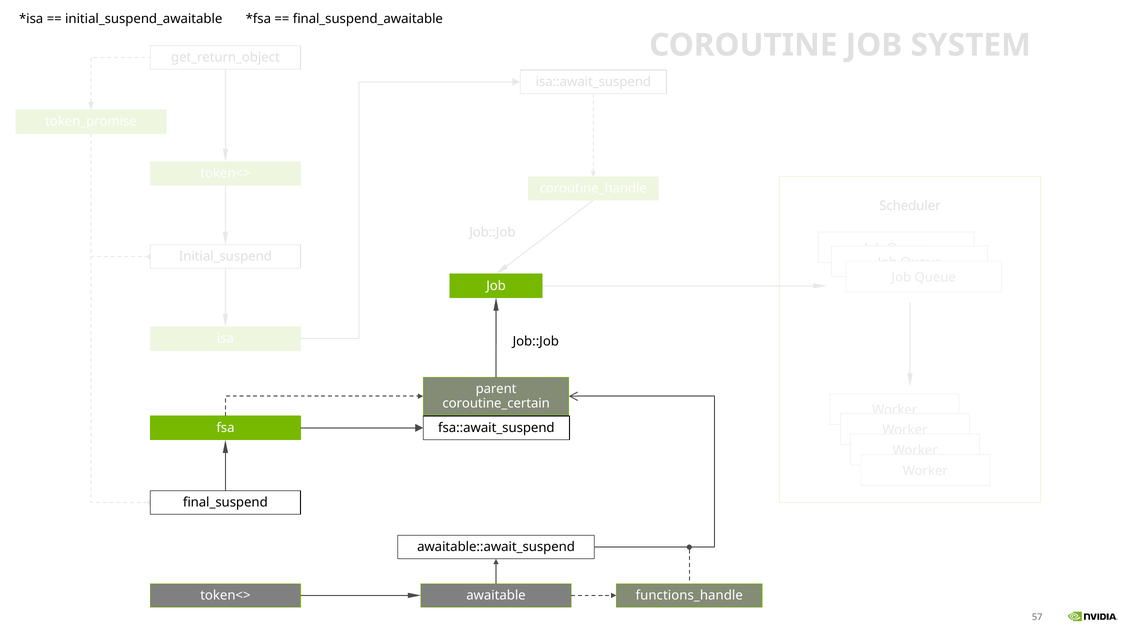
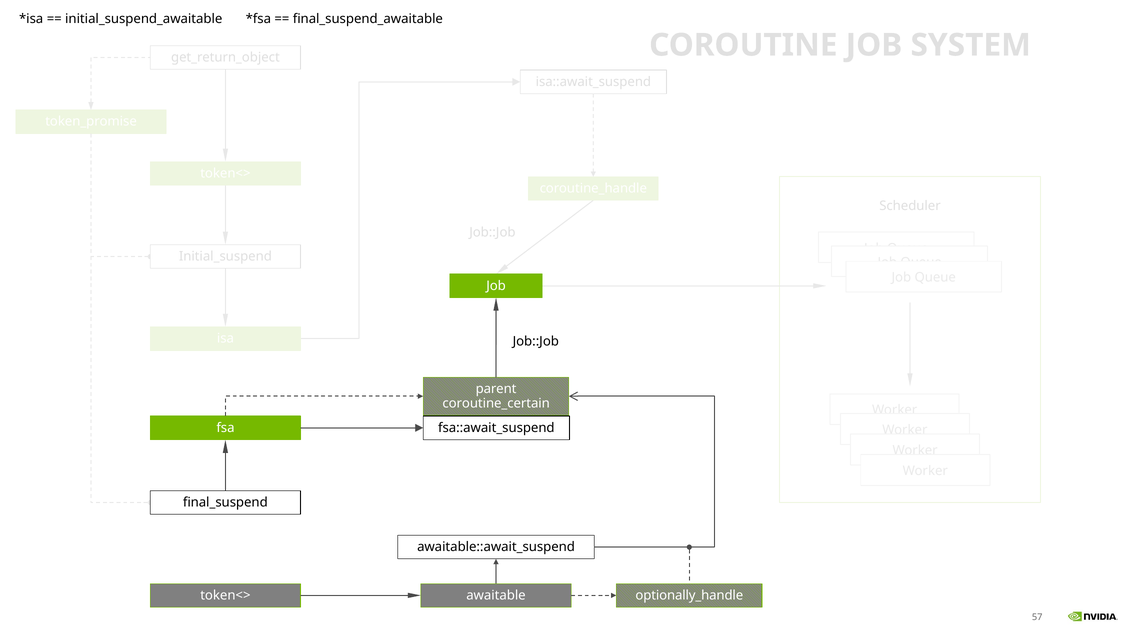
functions_handle: functions_handle -> optionally_handle (689, 595)
